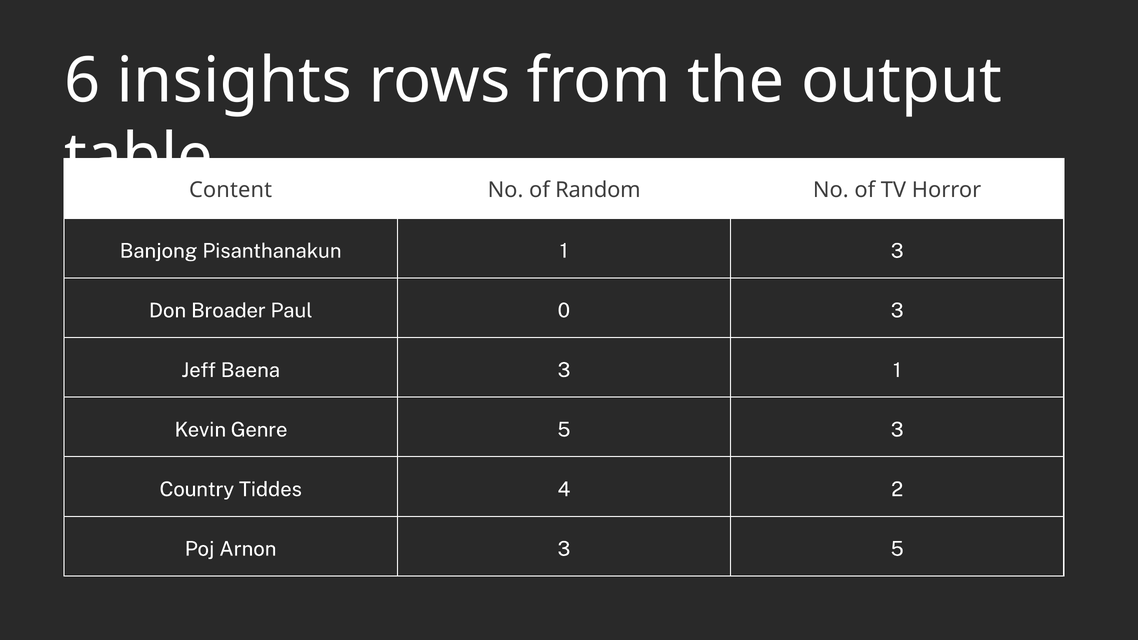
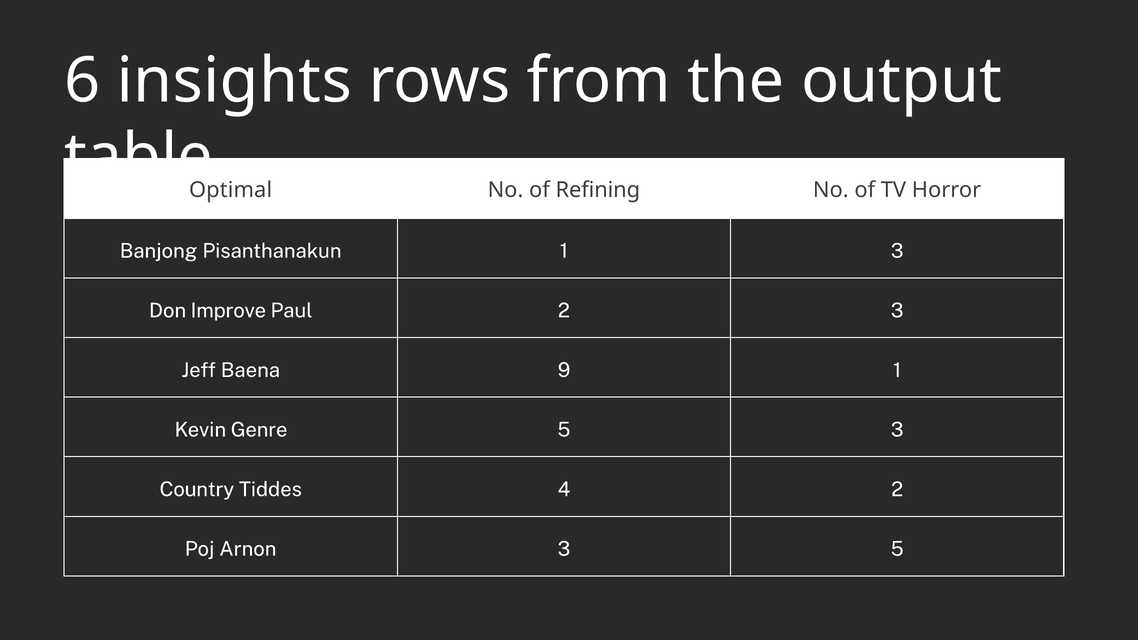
Content: Content -> Optimal (231, 190)
Random: Random -> Refining (598, 190)
Broader: Broader -> Improve (228, 311)
Paul 0: 0 -> 2 (564, 311)
Baena 3: 3 -> 9 (564, 370)
